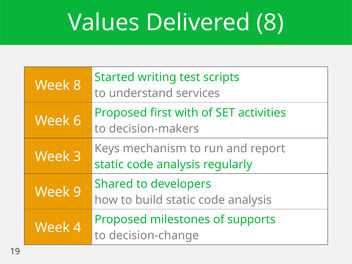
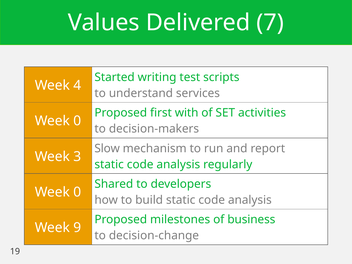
Delivered 8: 8 -> 7 (270, 23)
Week 8: 8 -> 4 (77, 85)
6: 6 -> 0 (77, 121)
Keys: Keys -> Slow (107, 148)
9: 9 -> 0 (77, 192)
supports: supports -> business (251, 220)
4: 4 -> 9 (77, 228)
